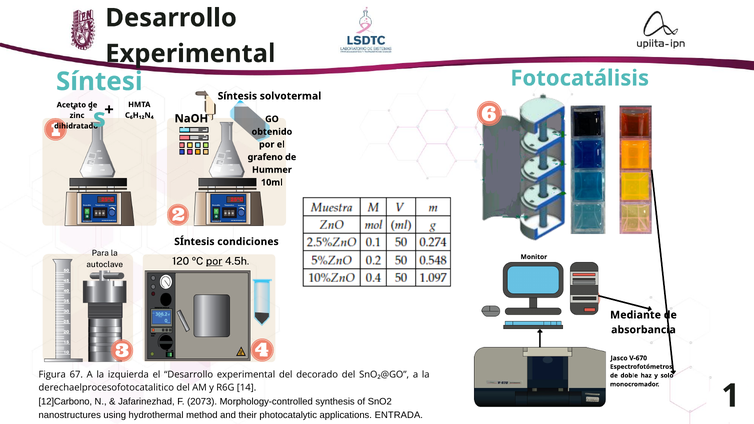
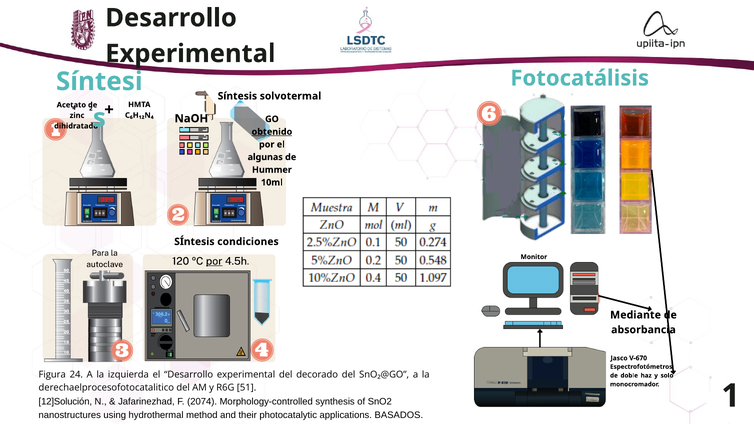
obtenido underline: none -> present (272, 132)
grafeno: grafeno -> algunas (265, 157)
67: 67 -> 24 (76, 375)
14: 14 -> 51 (247, 388)
12]Carbono: 12]Carbono -> 12]Solución (65, 402)
2073: 2073 -> 2074 (202, 402)
ENTRADA: ENTRADA -> BASADOS (399, 415)
